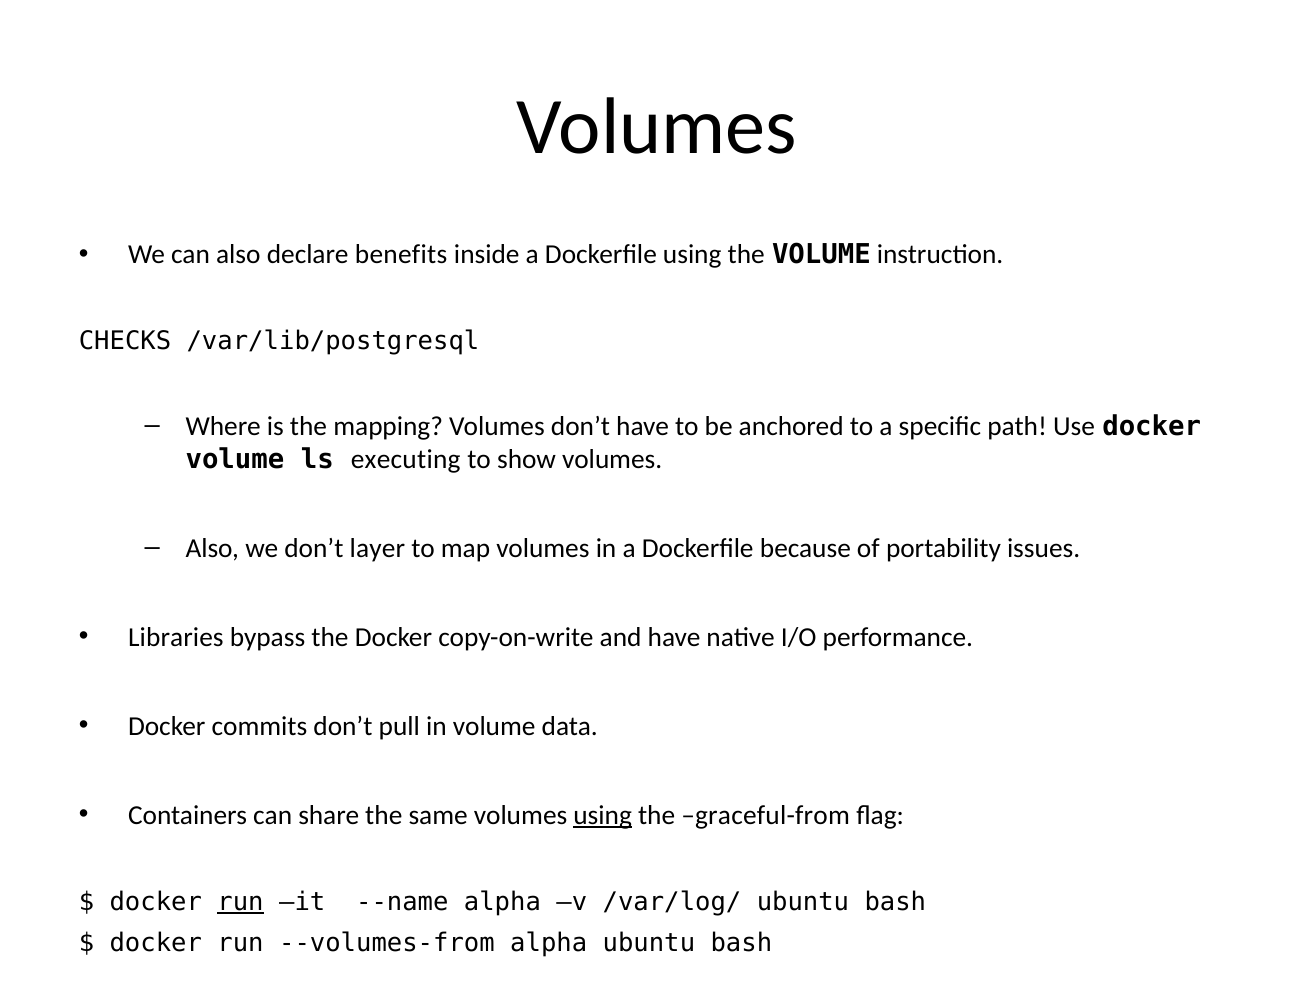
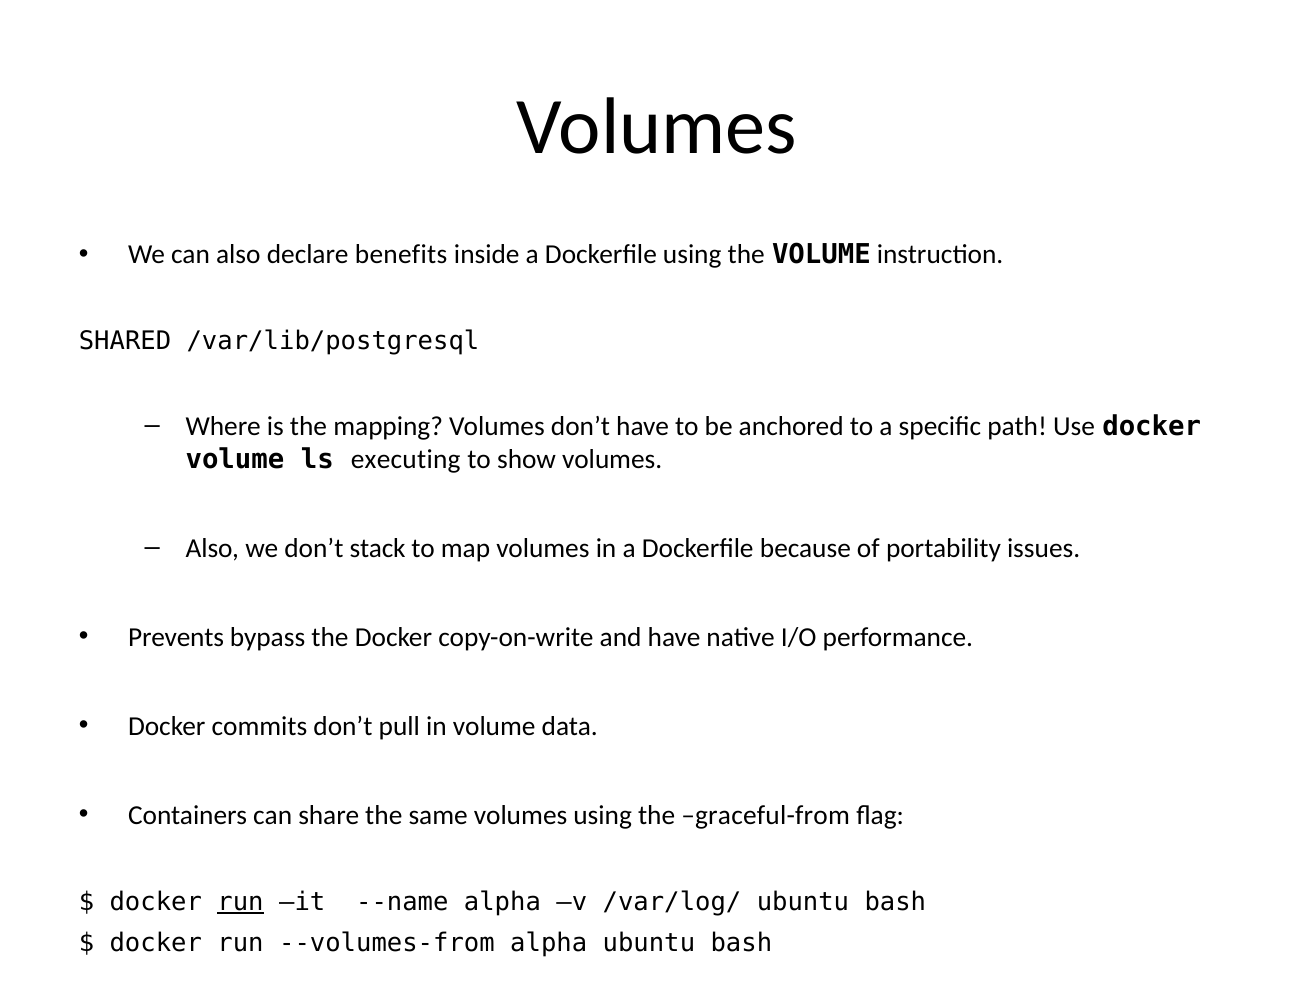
CHECKS: CHECKS -> SHARED (125, 342)
layer: layer -> stack (378, 548)
Libraries: Libraries -> Prevents (176, 638)
using underline: present -> none (603, 816)
